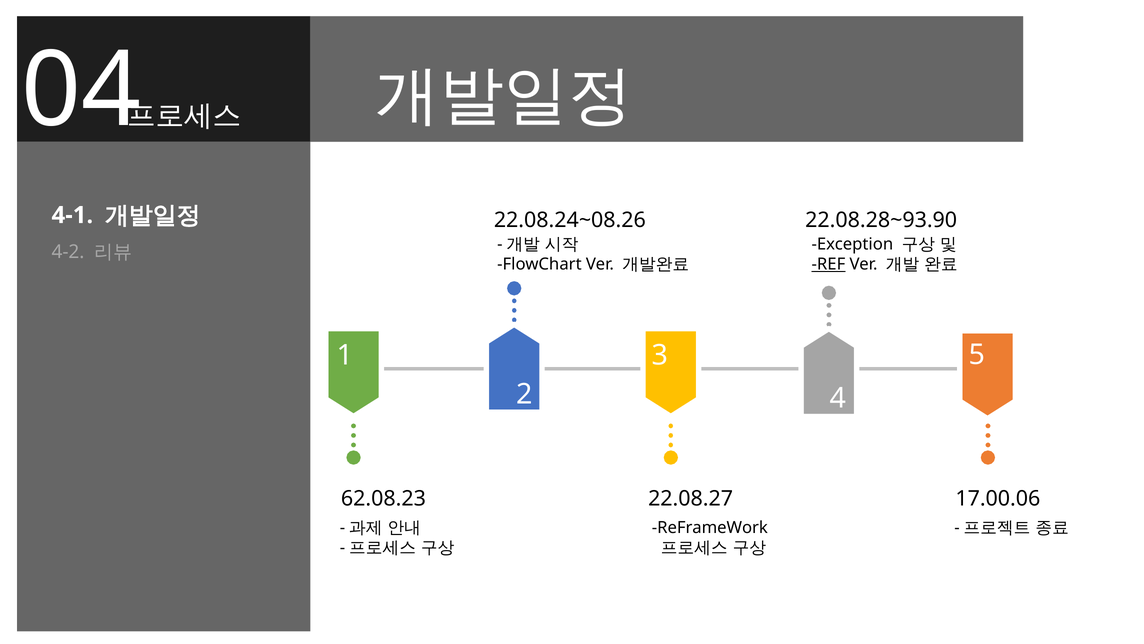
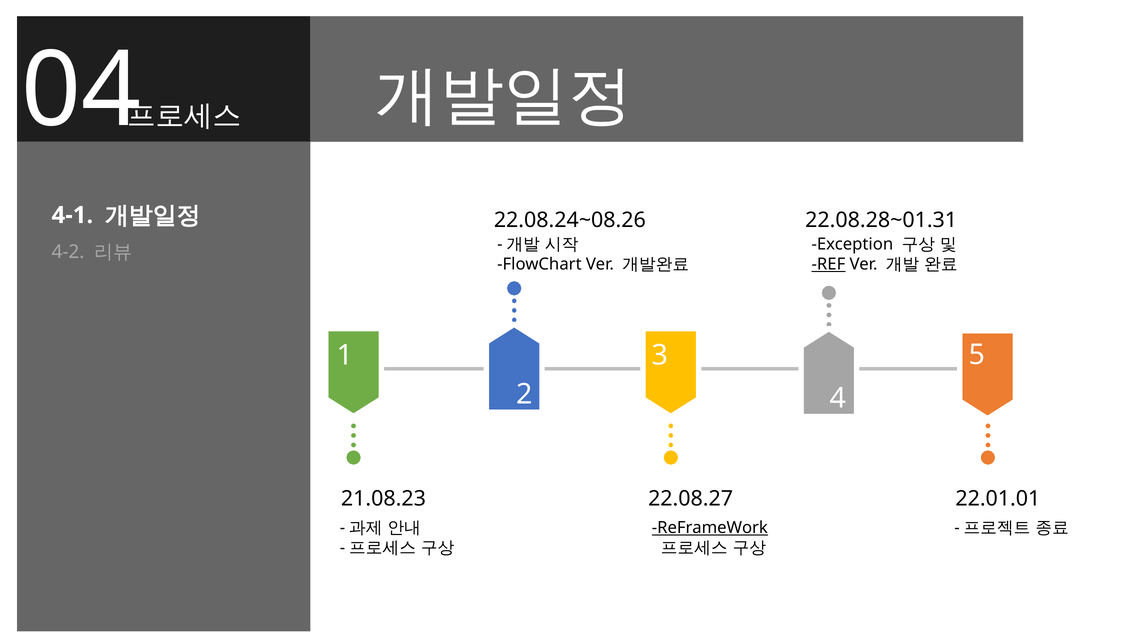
22.08.28~93.90: 22.08.28~93.90 -> 22.08.28~01.31 (881, 220)
62.08.23: 62.08.23 -> 21.08.23 (383, 498)
17.00.06: 17.00.06 -> 22.01.01 (998, 498)
ReFrameWork underline: none -> present (710, 527)
